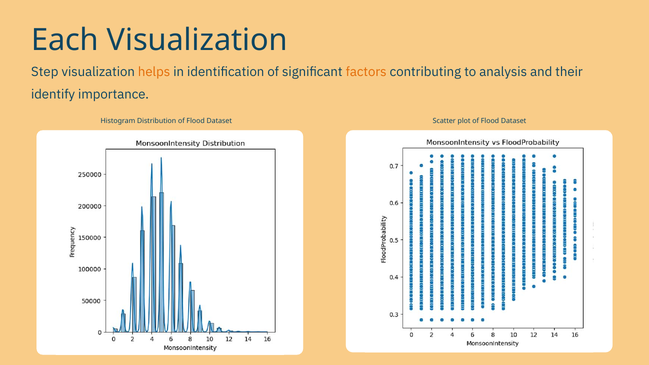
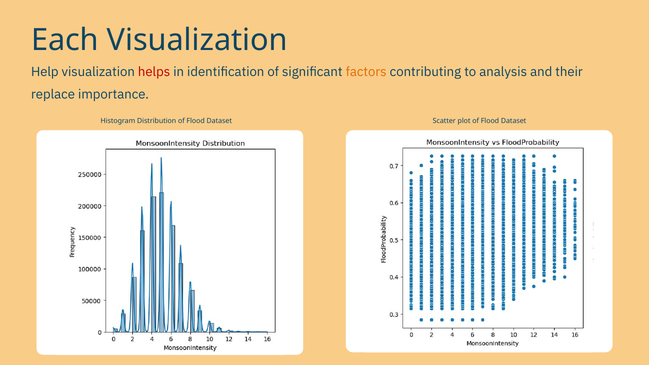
Step: Step -> Help (45, 72)
helps colour: orange -> red (154, 72)
identify: identify -> replace (53, 94)
